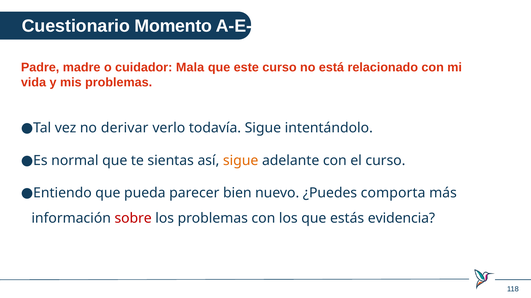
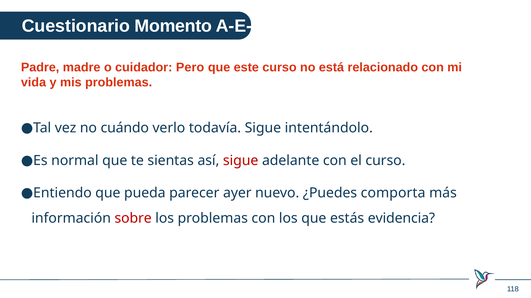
Mala: Mala -> Pero (190, 67)
derivar: derivar -> cuándo (125, 128)
sigue colour: orange -> red (241, 161)
bien: bien -> ayer (237, 193)
